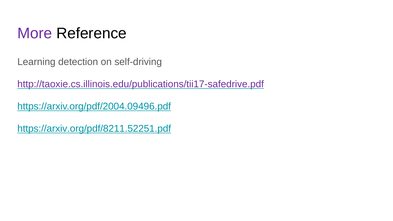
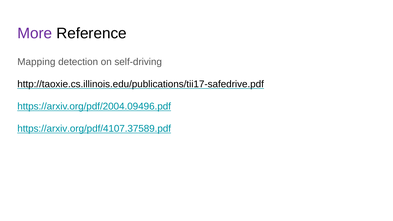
Learning: Learning -> Mapping (36, 62)
http://taoxie.cs.illinois.edu/publications/tii17-safedrive.pdf colour: purple -> black (141, 84)
https://arxiv.org/pdf/8211.52251.pdf: https://arxiv.org/pdf/8211.52251.pdf -> https://arxiv.org/pdf/4107.37589.pdf (94, 129)
